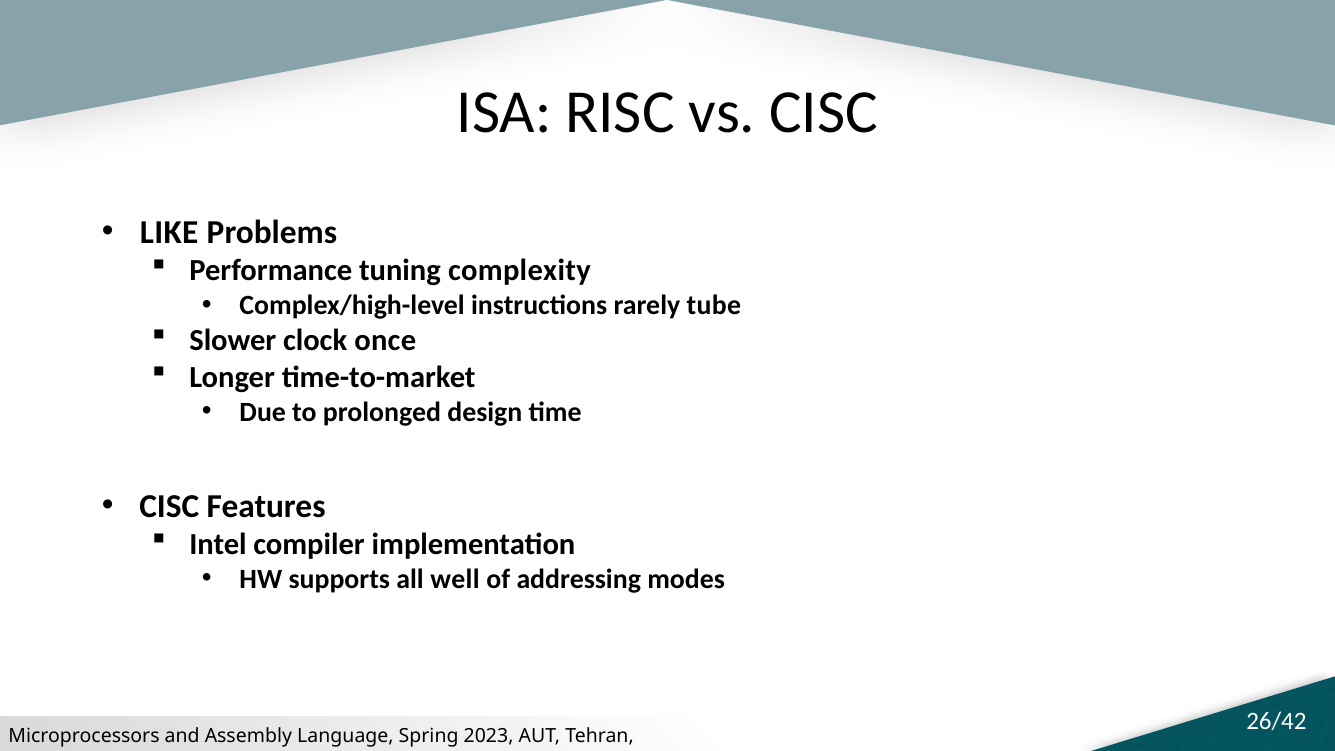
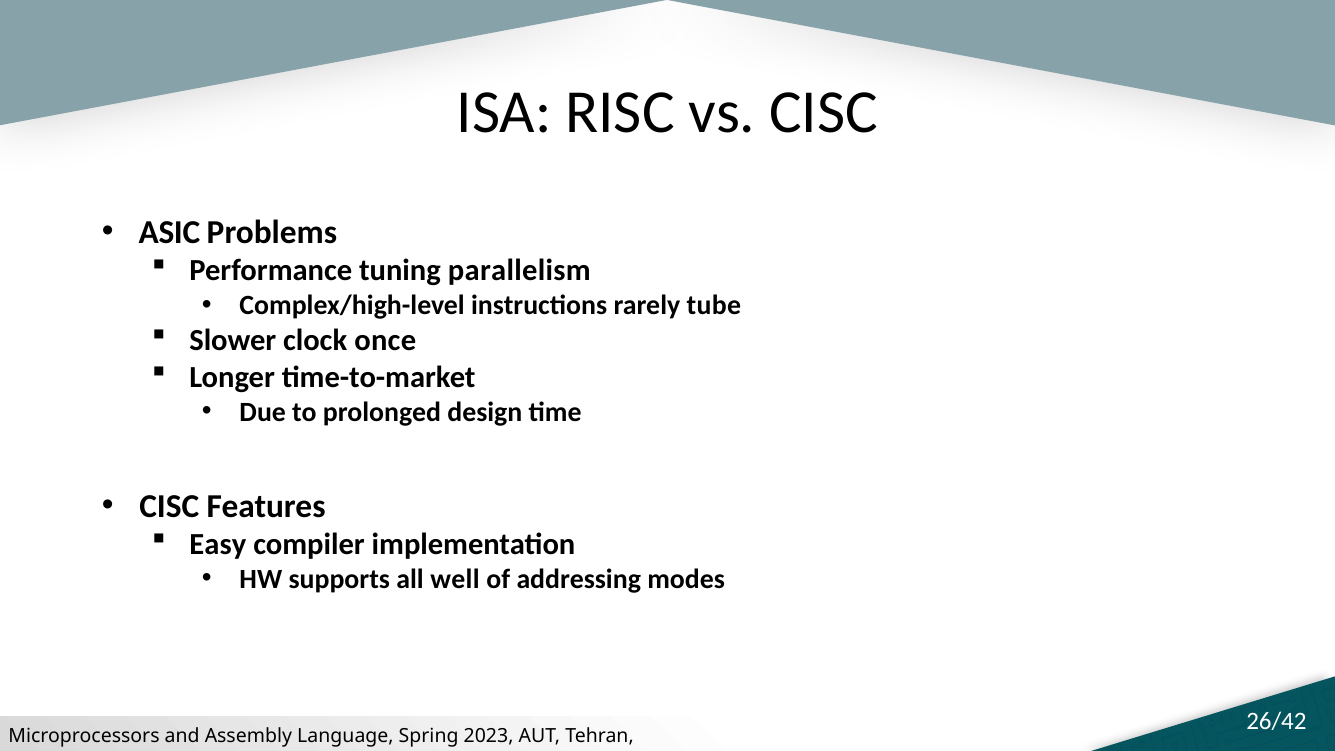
LIKE: LIKE -> ASIC (169, 233)
complexity: complexity -> parallelism (519, 271)
Intel: Intel -> Easy (218, 544)
